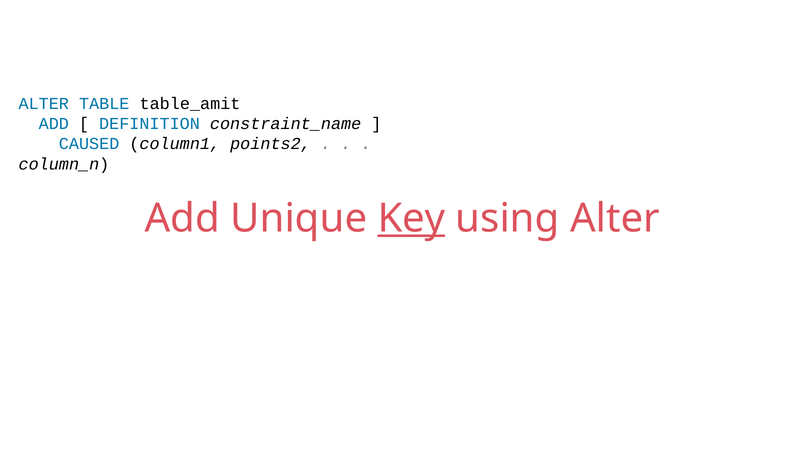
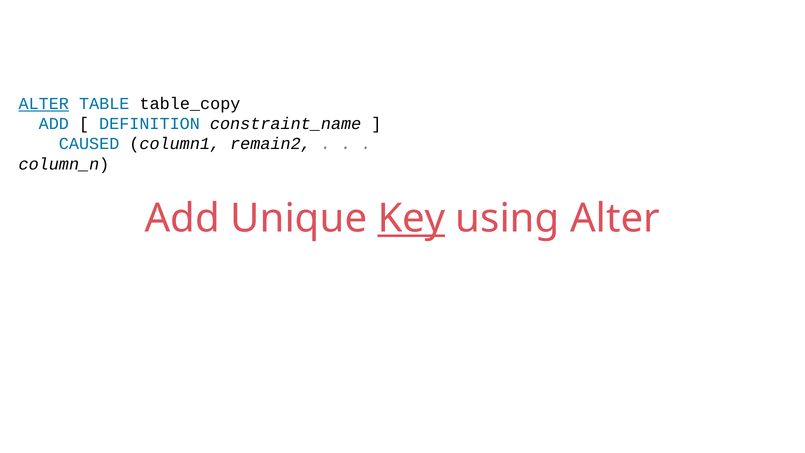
ALTER underline: none -> present (44, 104)
table_amit: table_amit -> table_copy (190, 104)
points2: points2 -> remain2 (271, 144)
